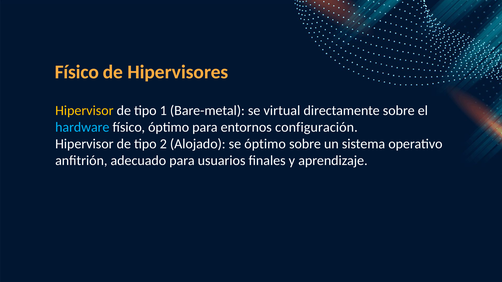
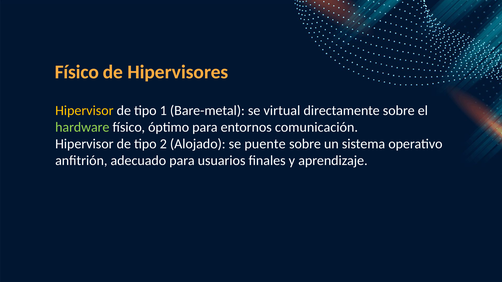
hardware colour: light blue -> light green (82, 127)
configuración: configuración -> comunicación (316, 127)
se óptimo: óptimo -> puente (265, 144)
